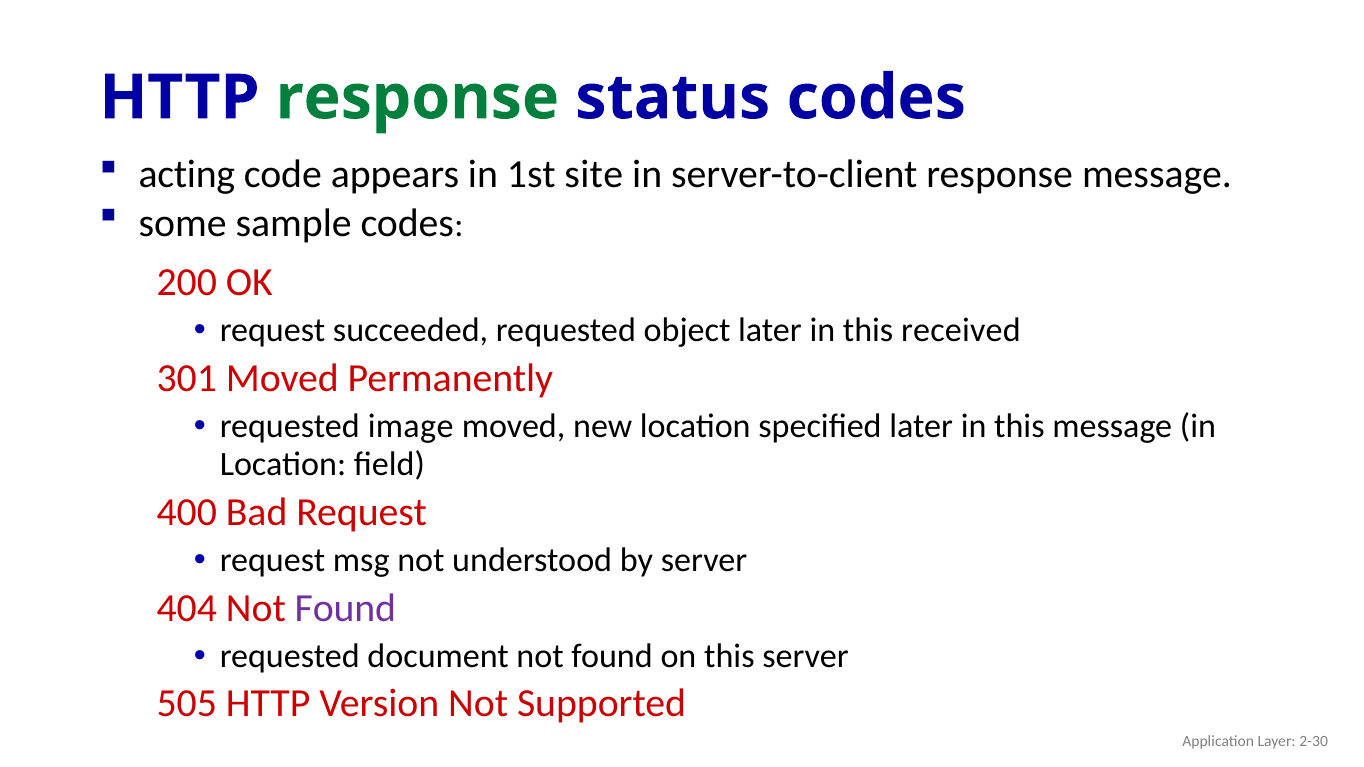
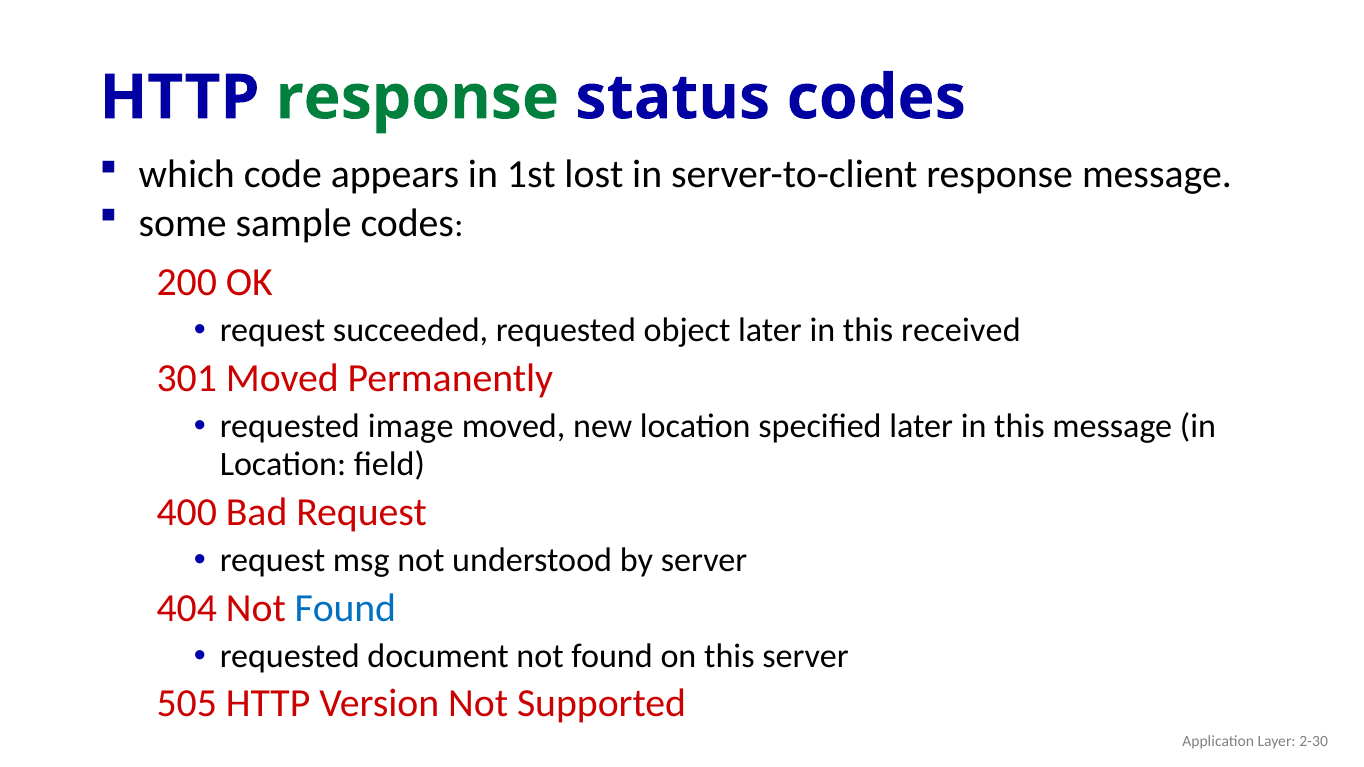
acting: acting -> which (187, 175)
site: site -> lost (594, 175)
Found colour: purple -> blue (345, 608)
